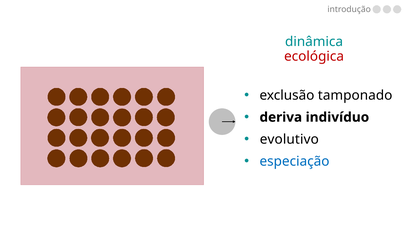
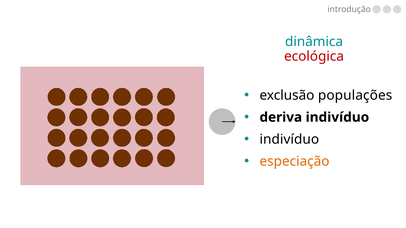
tamponado: tamponado -> populações (355, 95)
evolutivo: evolutivo -> indivíduo (289, 139)
especiação colour: blue -> orange (294, 162)
